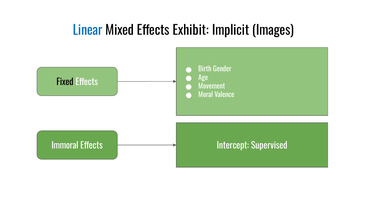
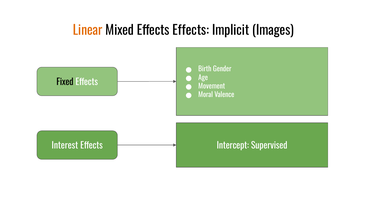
Linear colour: blue -> orange (88, 30)
Effects Exhibit: Exhibit -> Effects (191, 30)
Immoral: Immoral -> Interest (65, 146)
